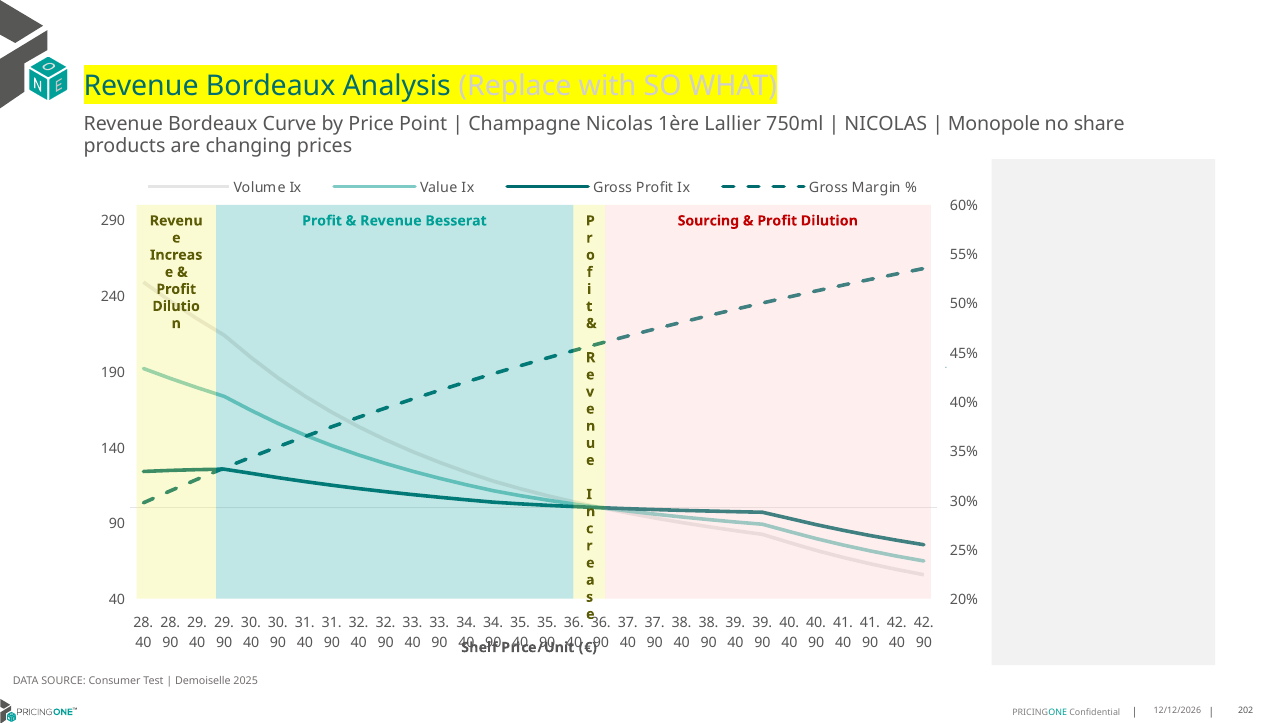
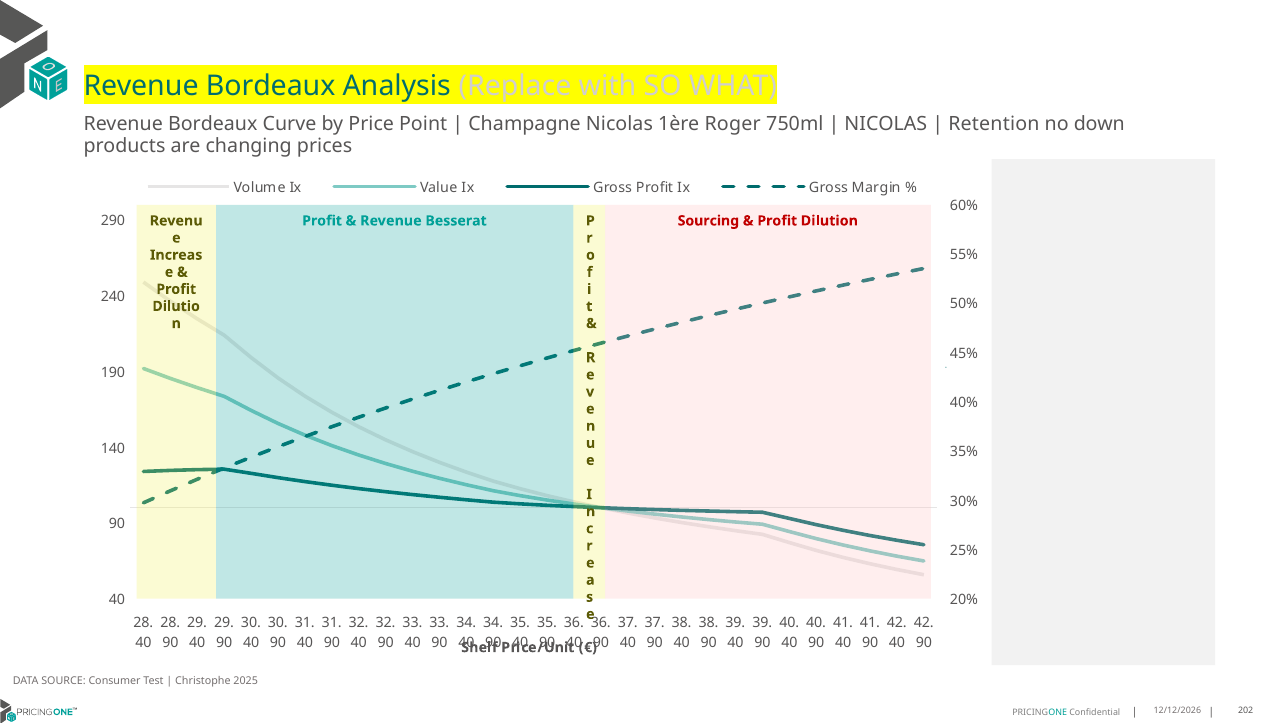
Lallier: Lallier -> Roger (733, 124)
Monopole: Monopole -> Retention (994, 124)
share: share -> down (1099, 124)
Demoiselle: Demoiselle -> Christophe (203, 681)
